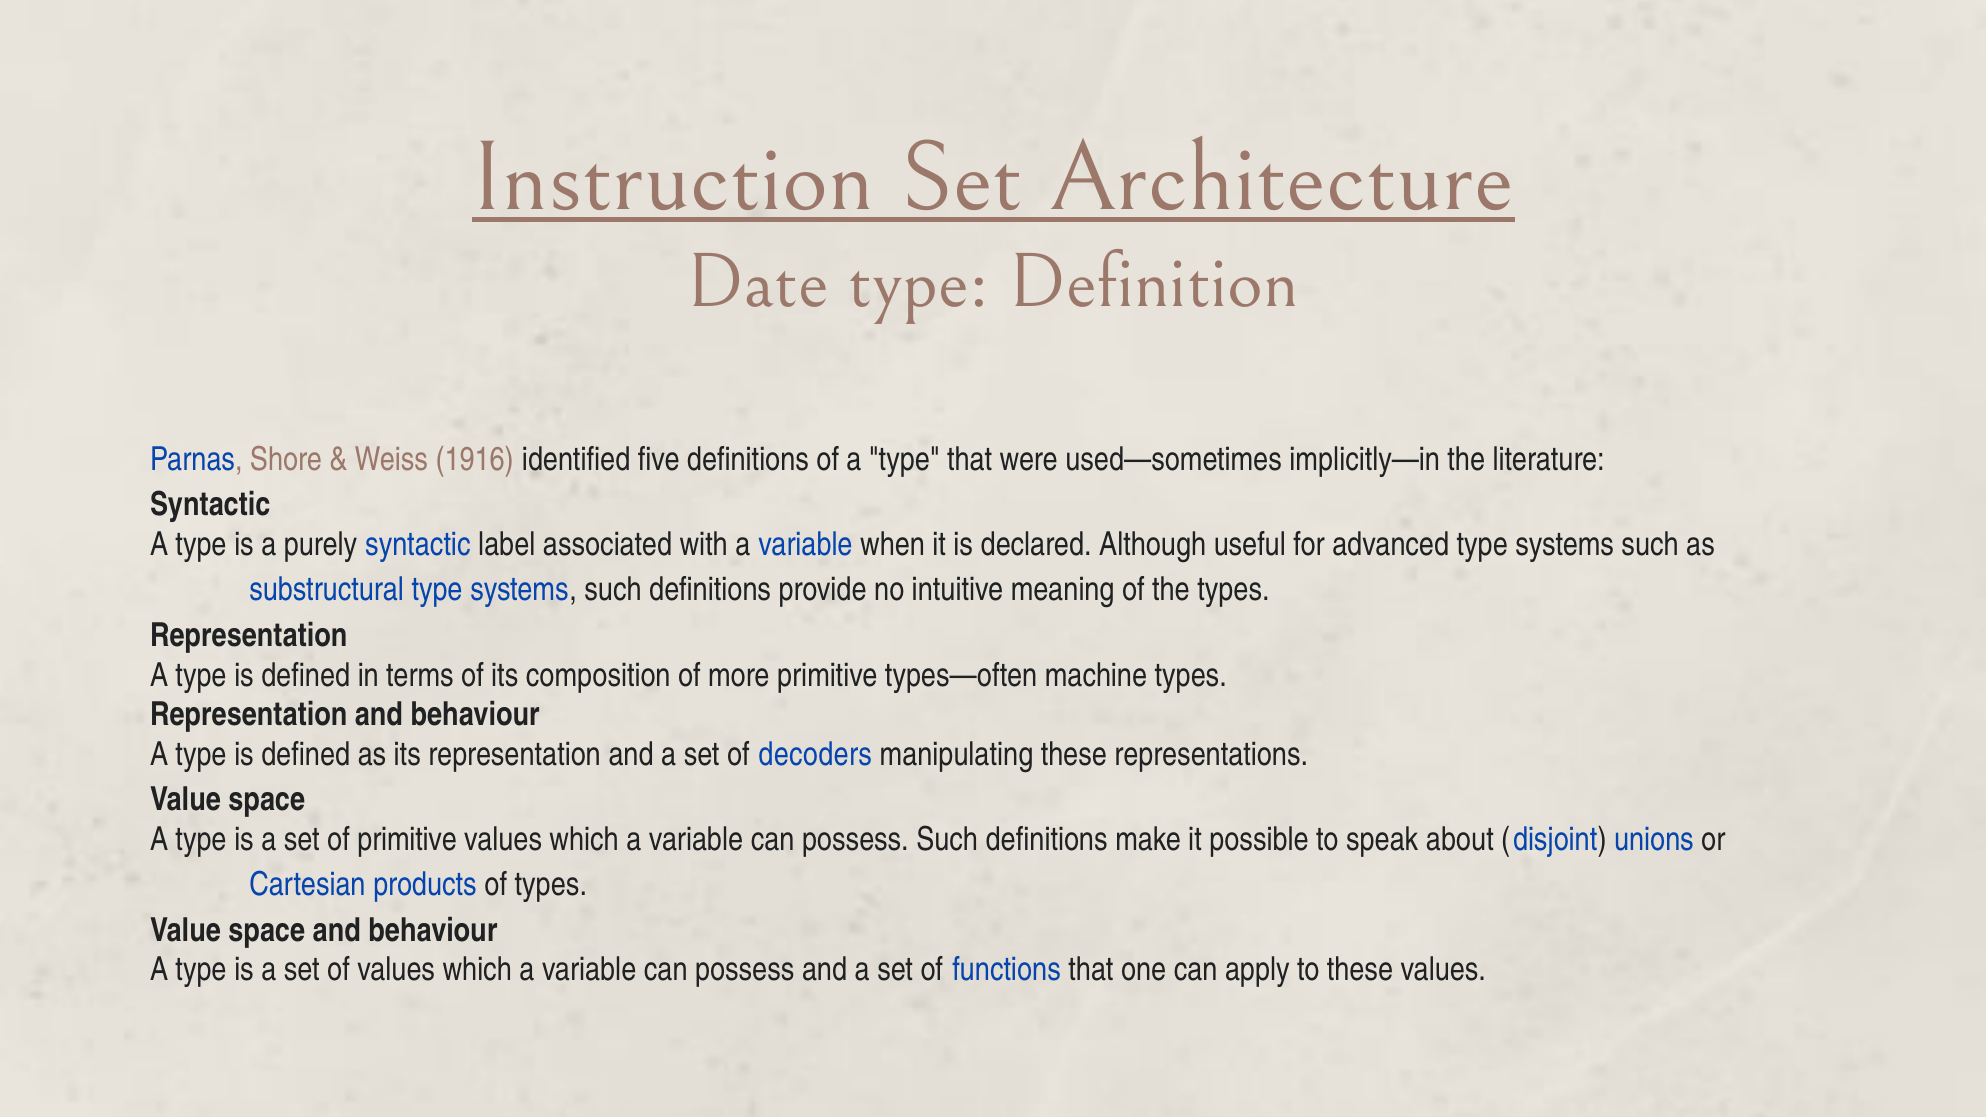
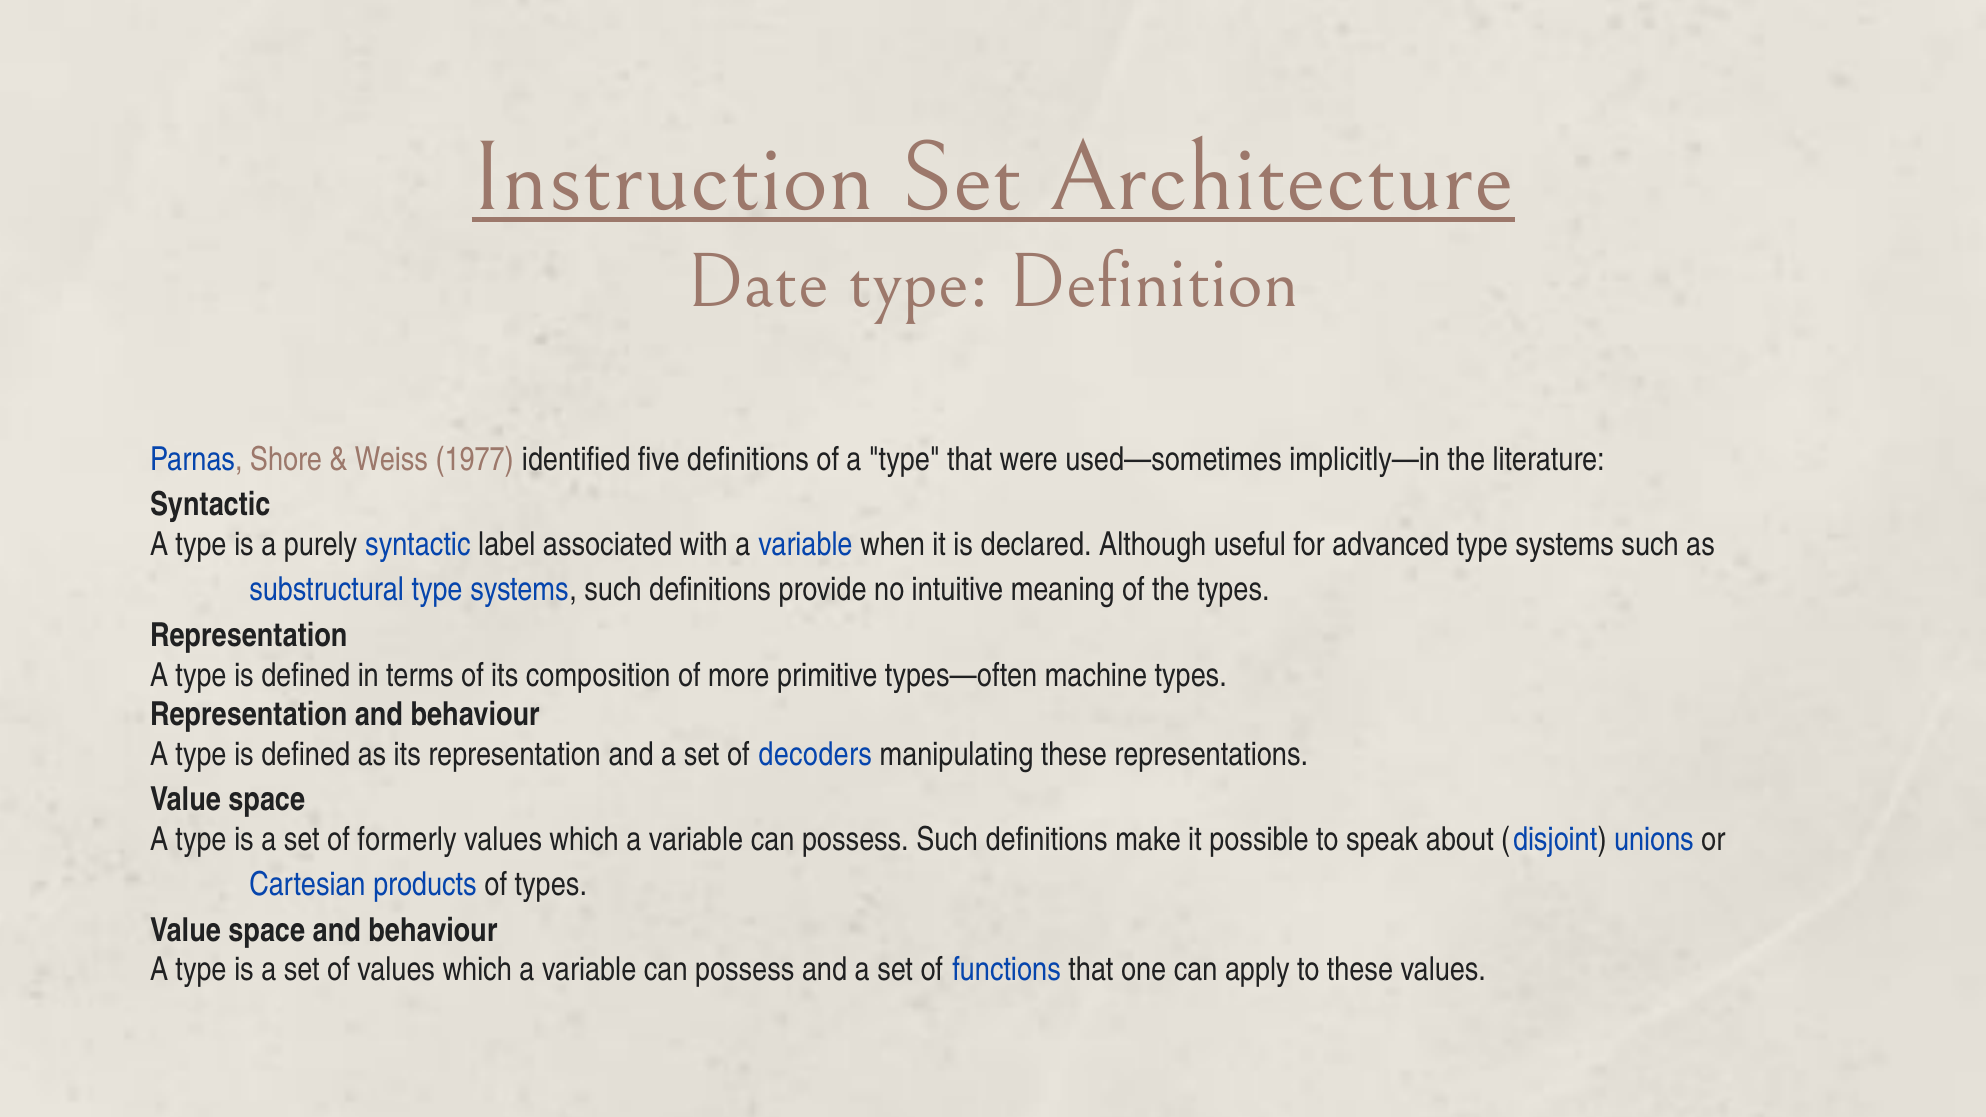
1916: 1916 -> 1977 (475, 460)
of primitive: primitive -> formerly (407, 840)
